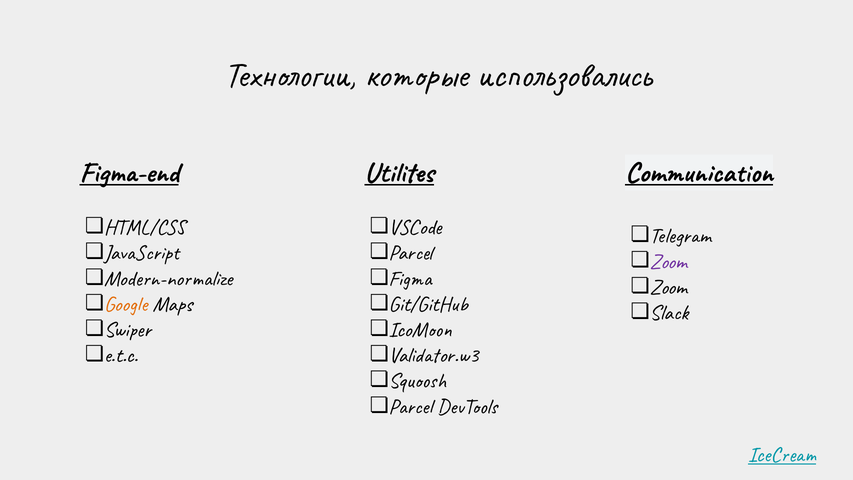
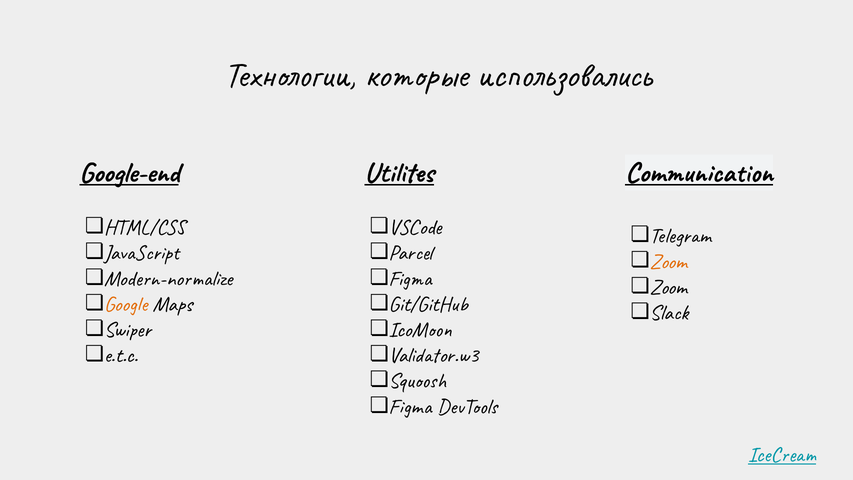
Figma-end: Figma-end -> Google-end (129, 172)
Zoom colour: purple -> orange (668, 261)
Parcel: Parcel -> Figma (410, 406)
